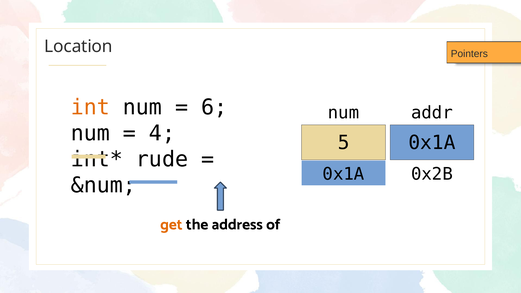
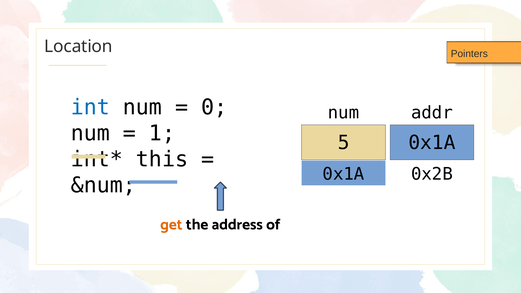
int colour: orange -> blue (90, 107)
6: 6 -> 0 (214, 107)
4: 4 -> 1 (162, 133)
rude: rude -> this (162, 159)
